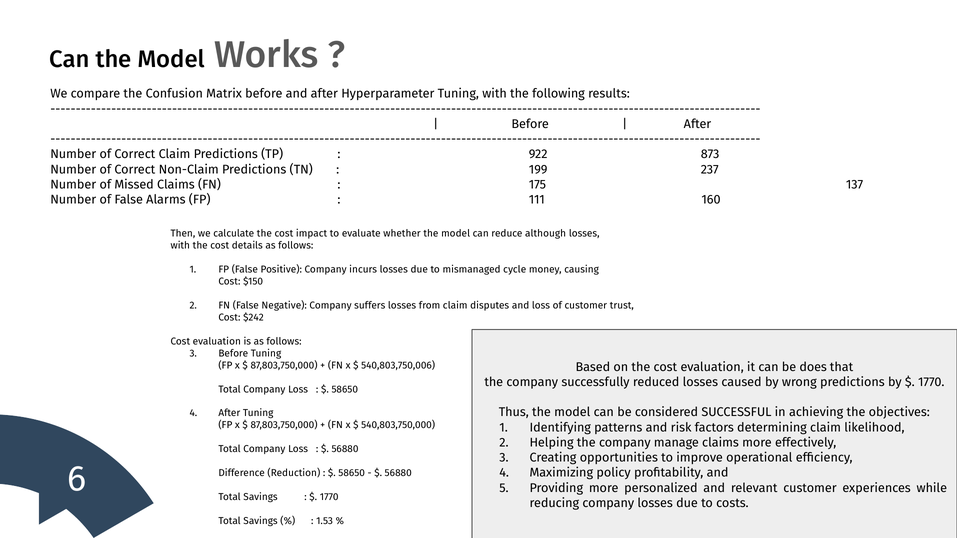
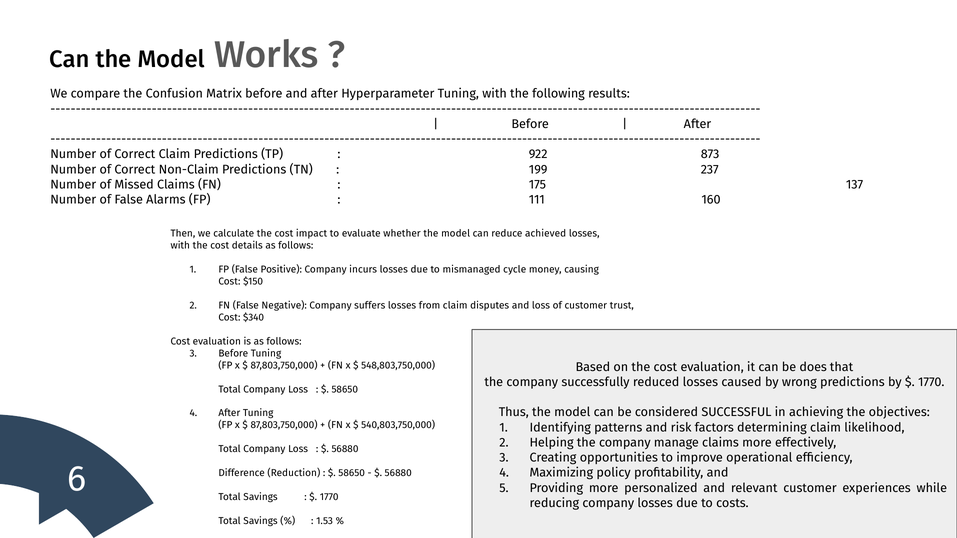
although: although -> achieved (546, 234)
$242: $242 -> $340 (254, 318)
540,803,750,006: 540,803,750,006 -> 548,803,750,000 (398, 366)
